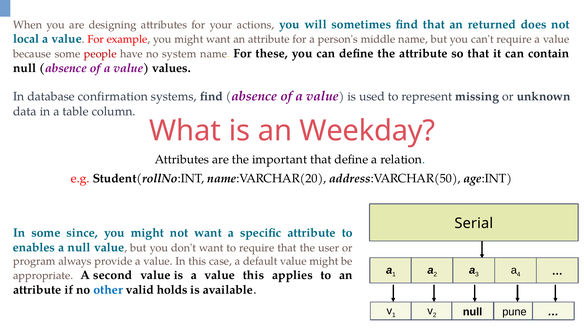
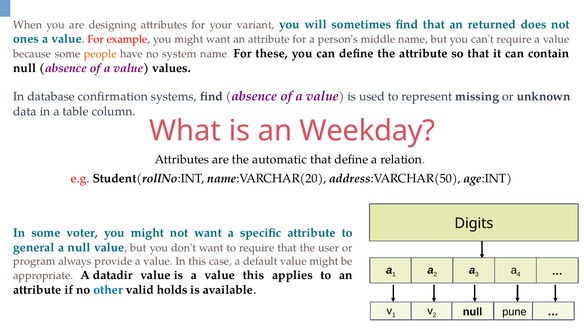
actions: actions -> variant (256, 25)
local: local -> ones (26, 39)
people colour: red -> orange (100, 54)
important: important -> automatic (280, 159)
Serial: Serial -> Digits (474, 223)
since: since -> voter (82, 232)
enables: enables -> general (34, 247)
second: second -> datadir (113, 275)
